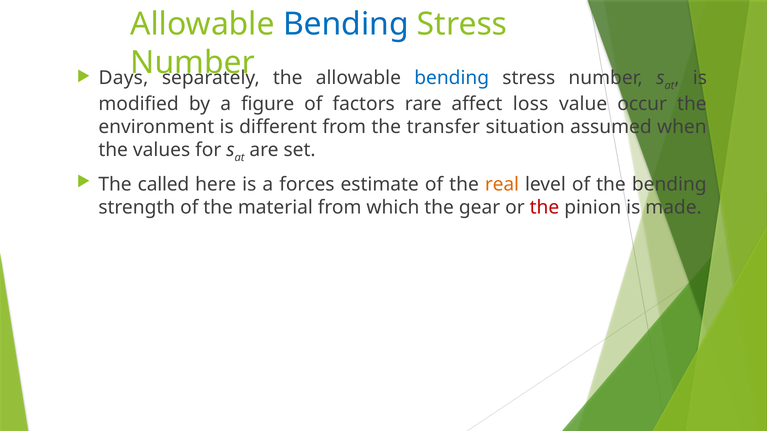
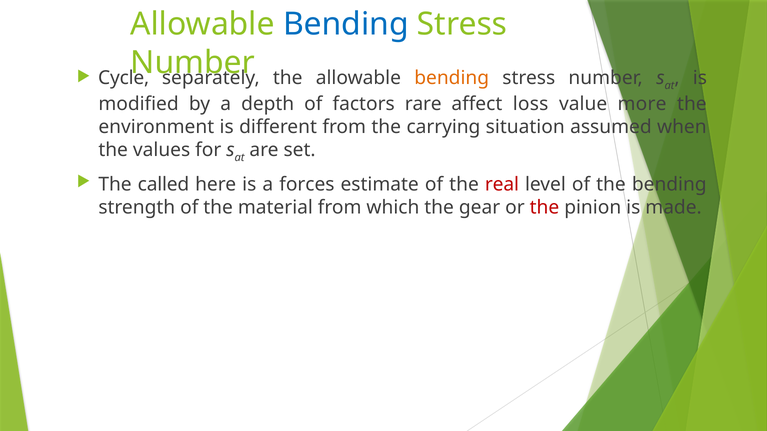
Days: Days -> Cycle (124, 78)
bending colour: blue -> orange (452, 78)
figure: figure -> depth (268, 104)
occur: occur -> more (642, 104)
transfer: transfer -> carrying (443, 127)
real colour: orange -> red (502, 184)
